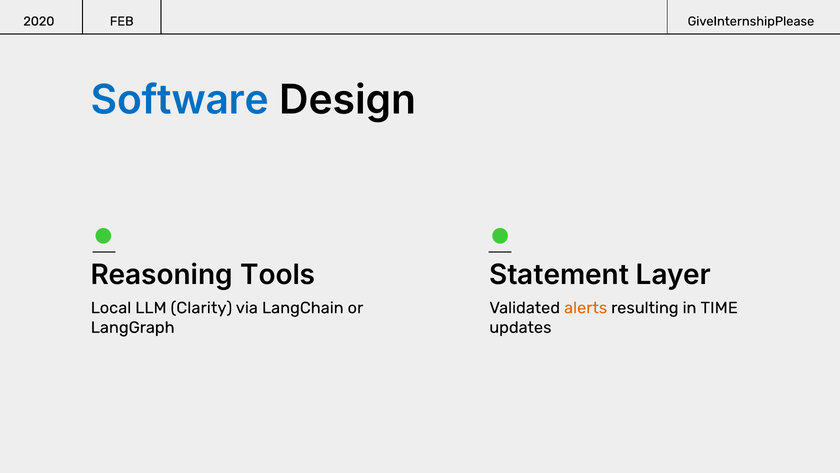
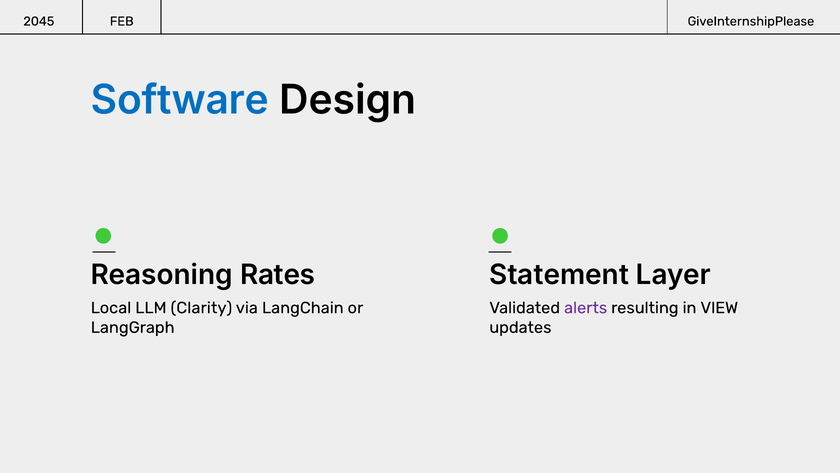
2020: 2020 -> 2045 (39, 21)
Tools: Tools -> Rates (278, 275)
alerts colour: orange -> purple (586, 308)
TIME: TIME -> VIEW (719, 308)
